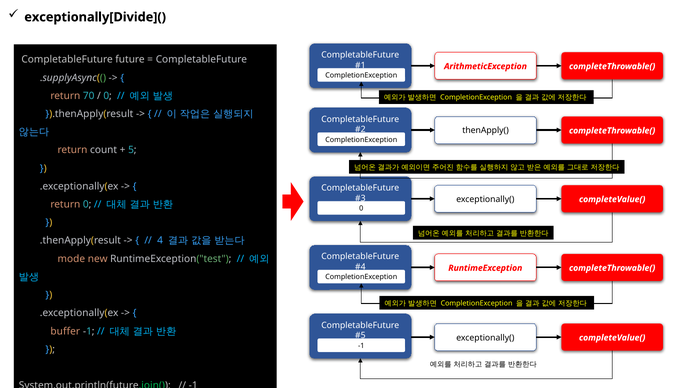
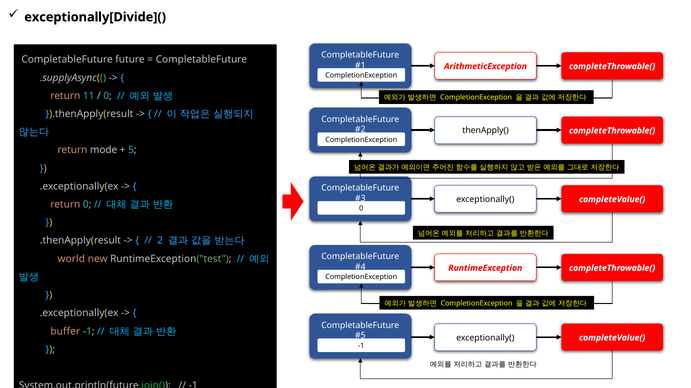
70: 70 -> 11 (89, 96)
count: count -> mode (104, 150)
4: 4 -> 2 (160, 241)
mode: mode -> world (71, 259)
